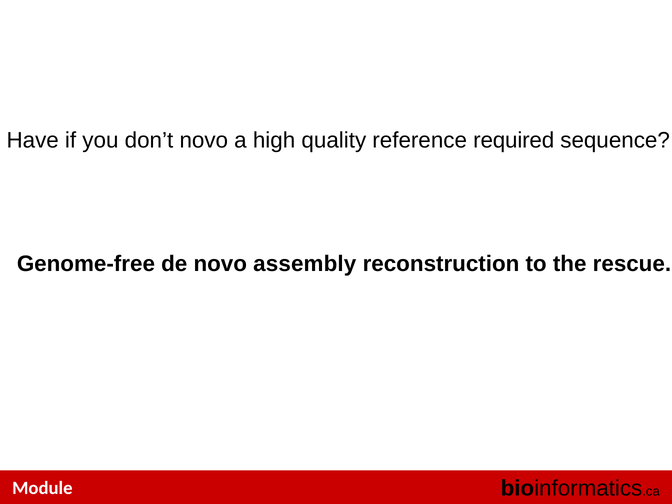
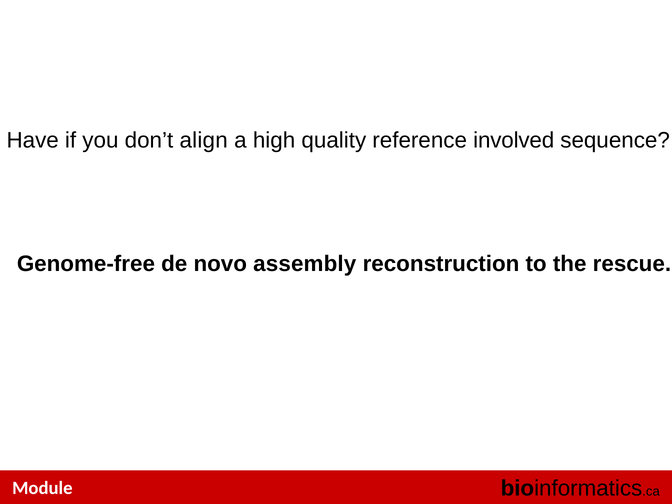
don’t novo: novo -> align (204, 140)
required: required -> involved (514, 140)
